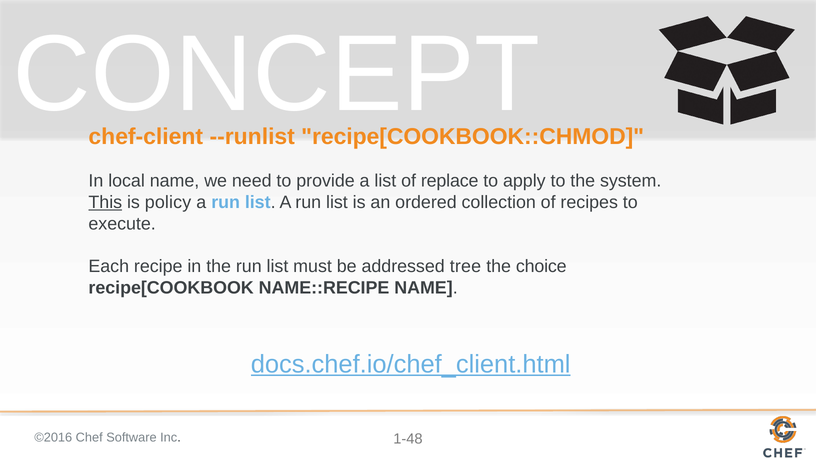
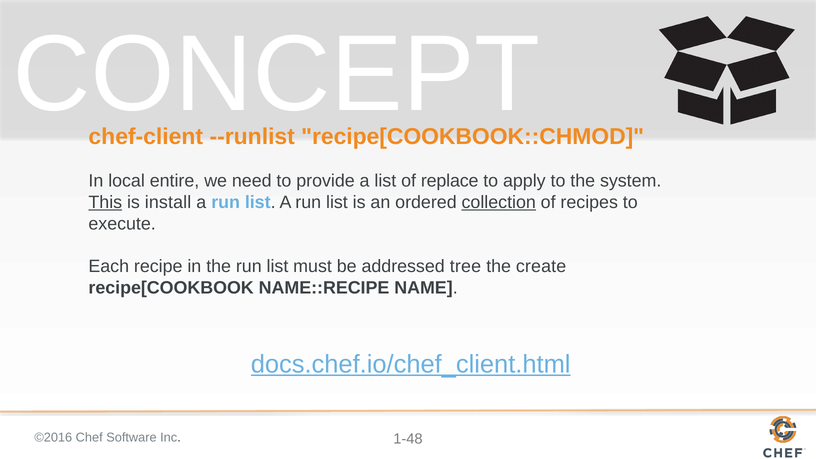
local name: name -> entire (175, 181)
policy: policy -> install (168, 202)
collection underline: none -> present (499, 202)
choice: choice -> create (541, 267)
